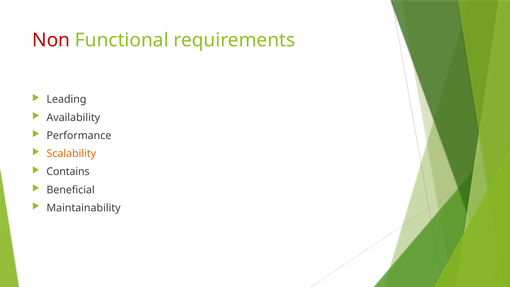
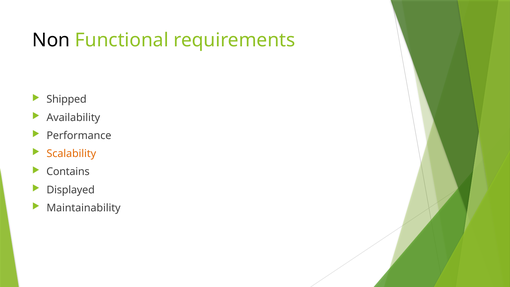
Non colour: red -> black (51, 40)
Leading: Leading -> Shipped (67, 99)
Beneficial: Beneficial -> Displayed (71, 190)
